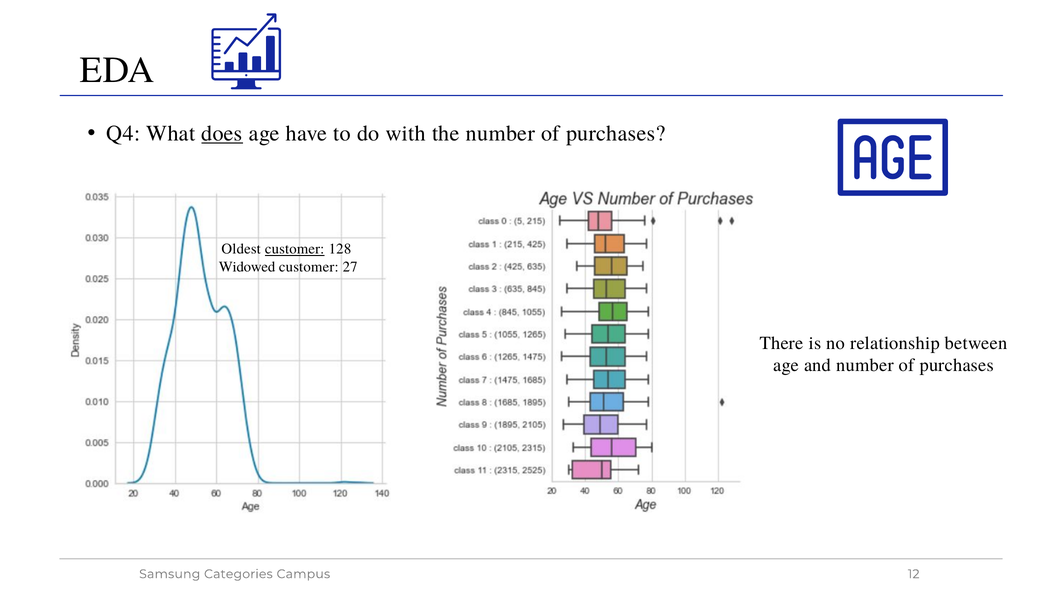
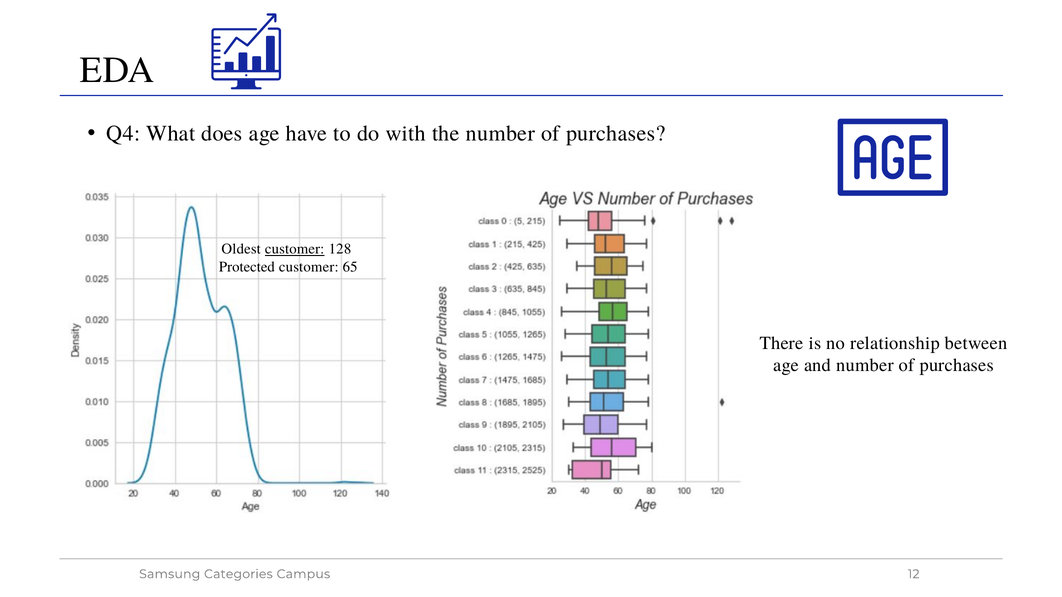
does underline: present -> none (222, 133)
Widowed: Widowed -> Protected (247, 267)
27: 27 -> 65 (350, 267)
